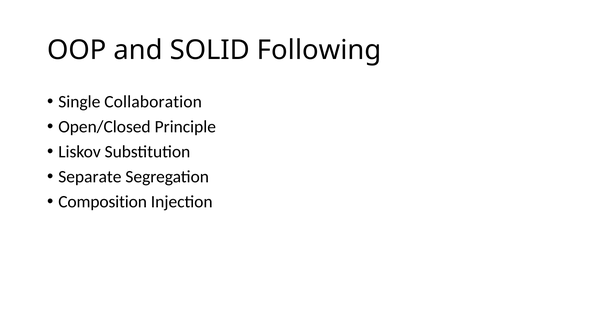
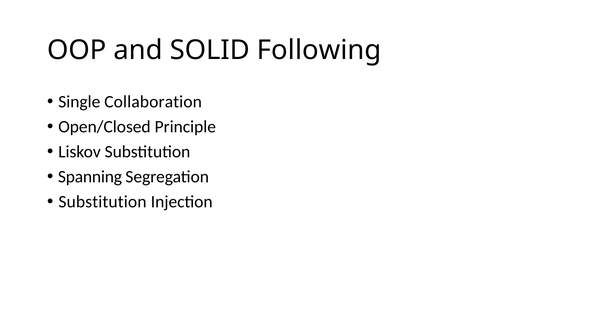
Separate: Separate -> Spanning (90, 177)
Composition: Composition -> Substitution (102, 202)
